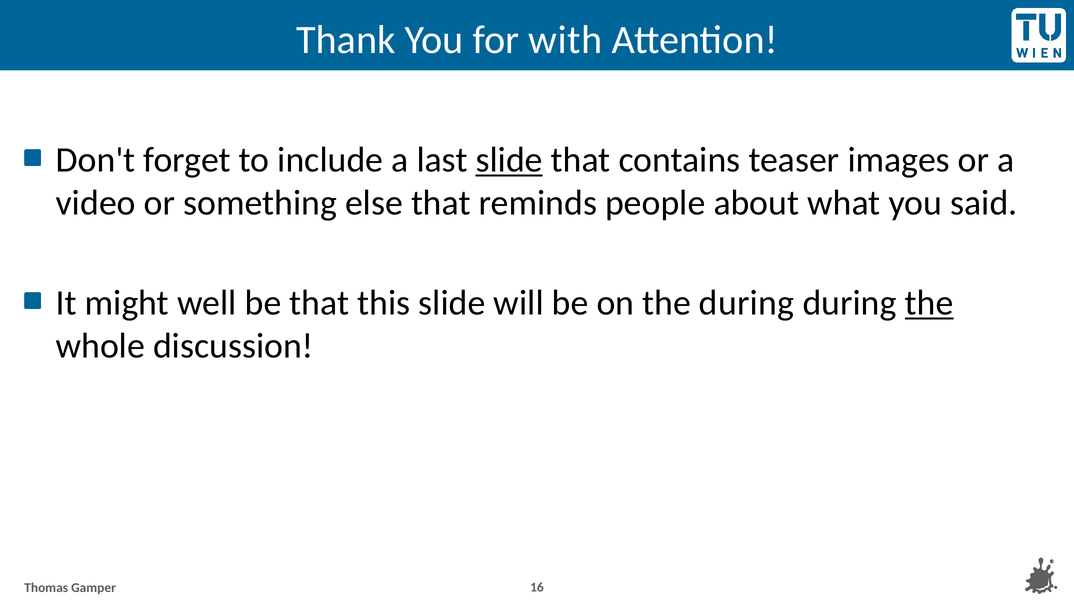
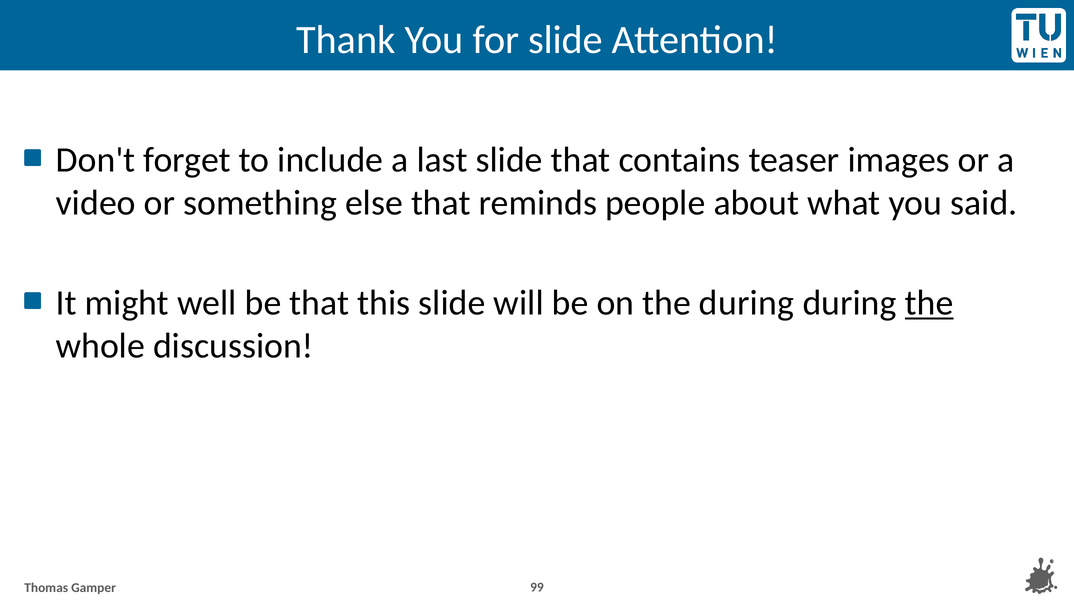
for with: with -> slide (566, 40)
slide underline: present -> none (509, 160)
16: 16 -> 99 (537, 588)
